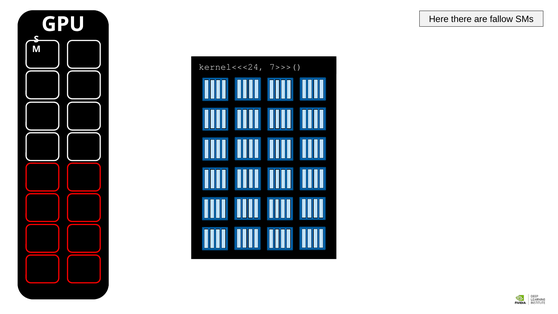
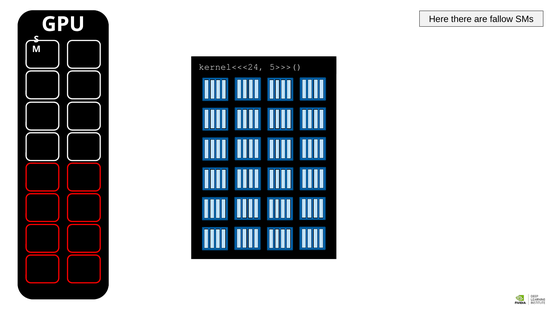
7>>>(: 7>>>( -> 5>>>( (286, 67)
